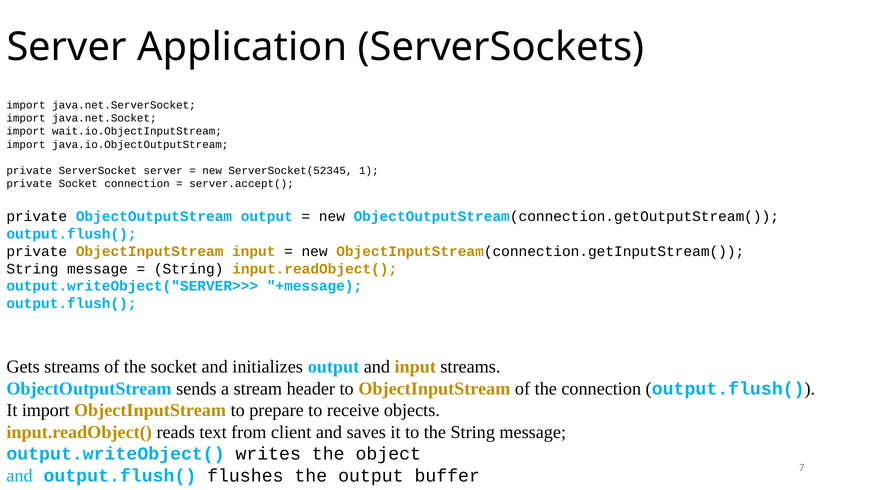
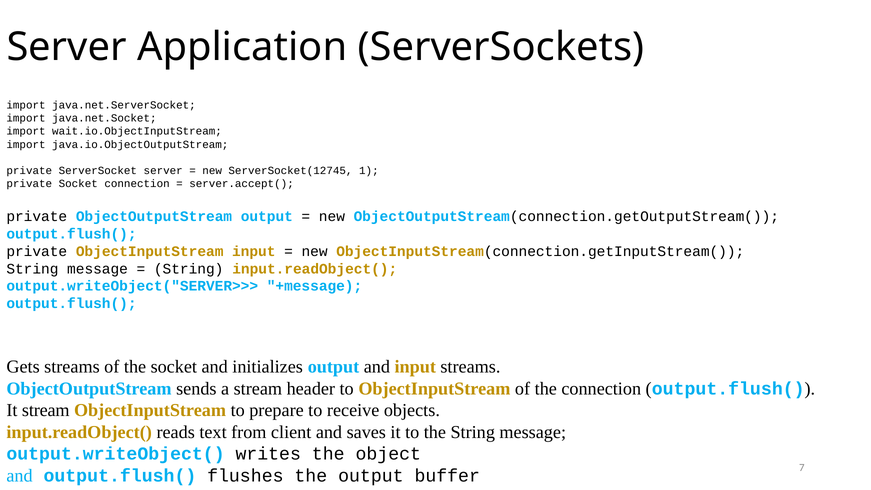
ServerSocket(52345: ServerSocket(52345 -> ServerSocket(12745 (290, 171)
It import: import -> stream (46, 410)
